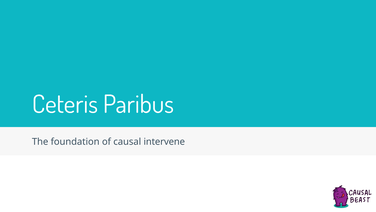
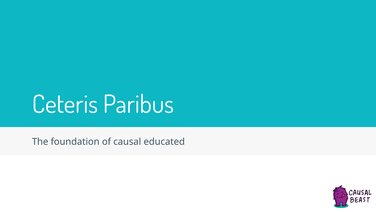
intervene: intervene -> educated (164, 142)
